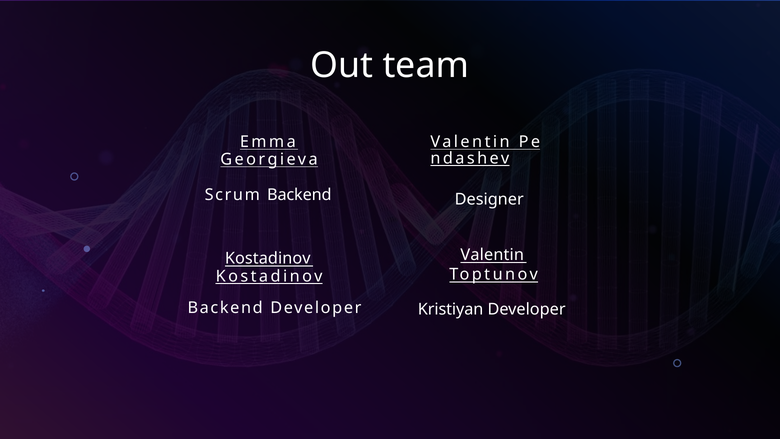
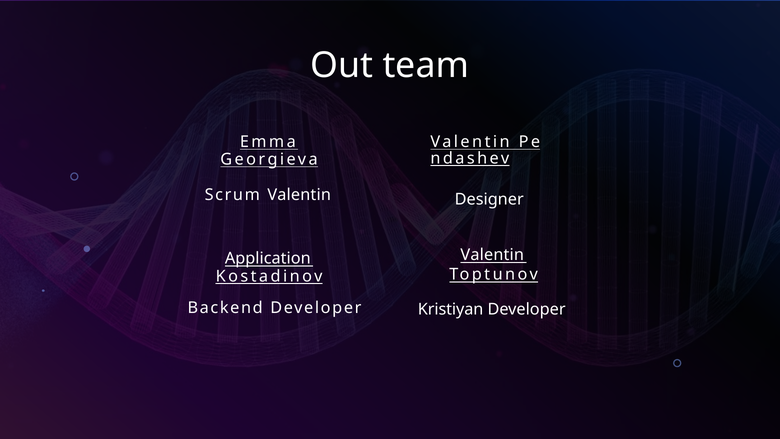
Scrum Backend: Backend -> Valentin (299, 195)
Kostadinov: Kostadinov -> Application (268, 258)
